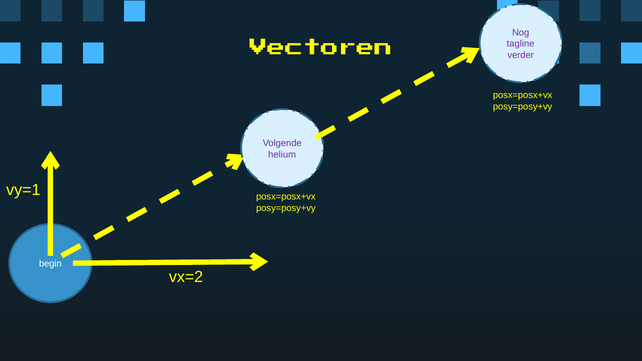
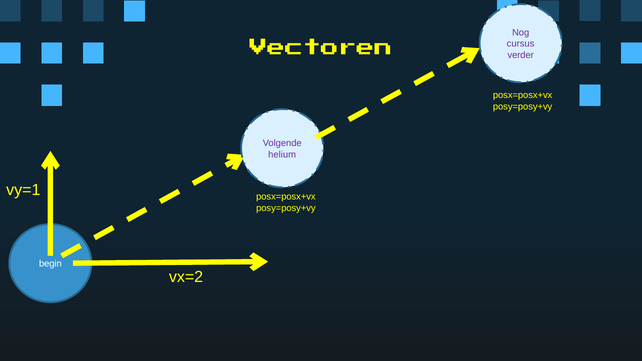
tagline: tagline -> cursus (521, 44)
